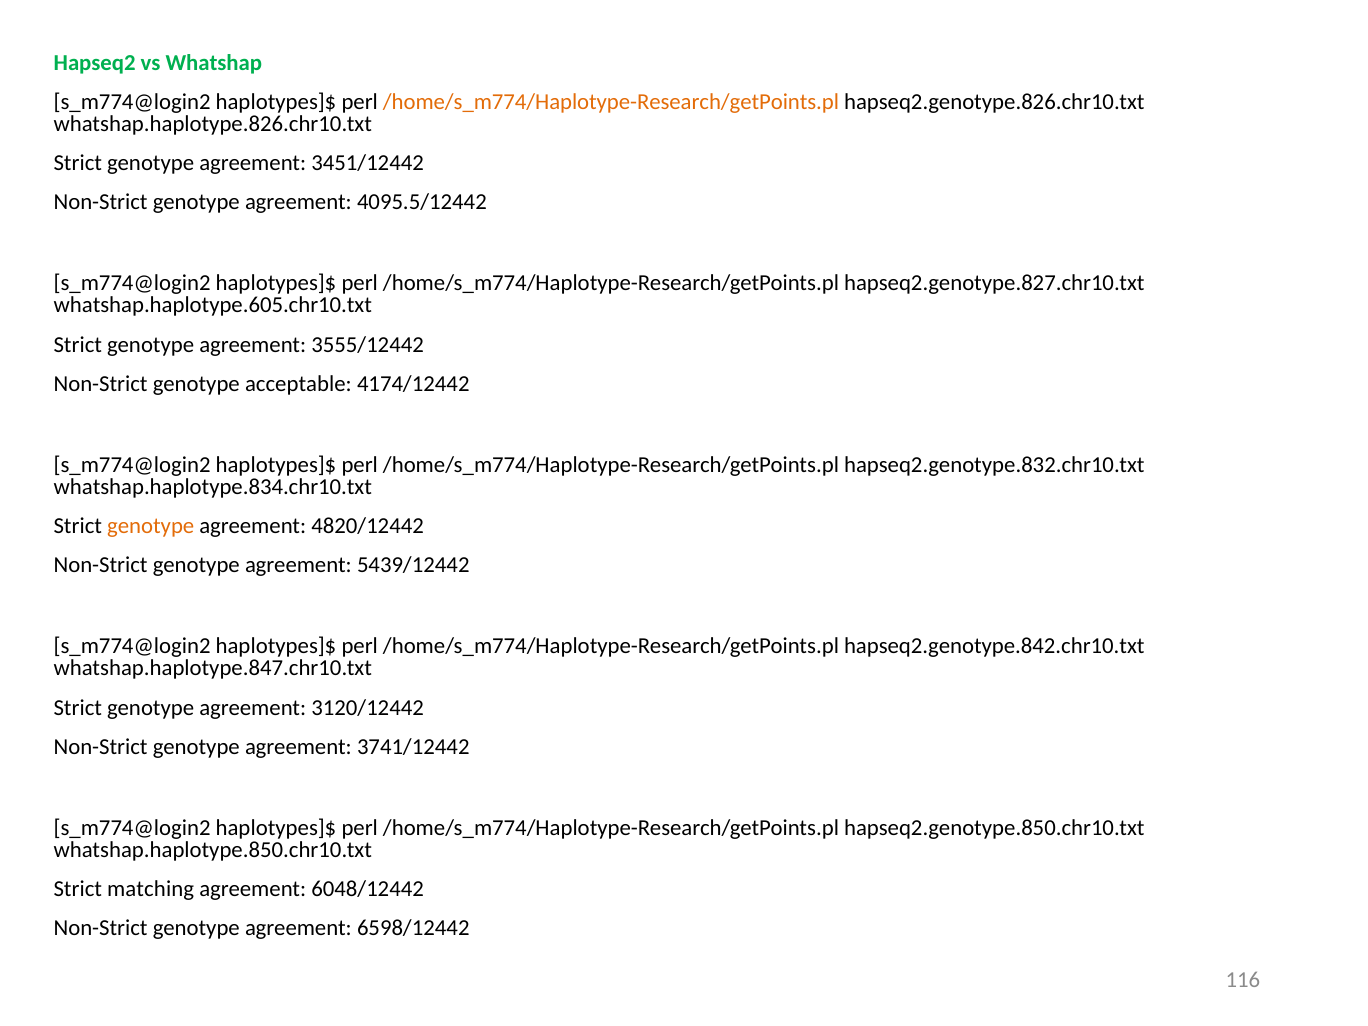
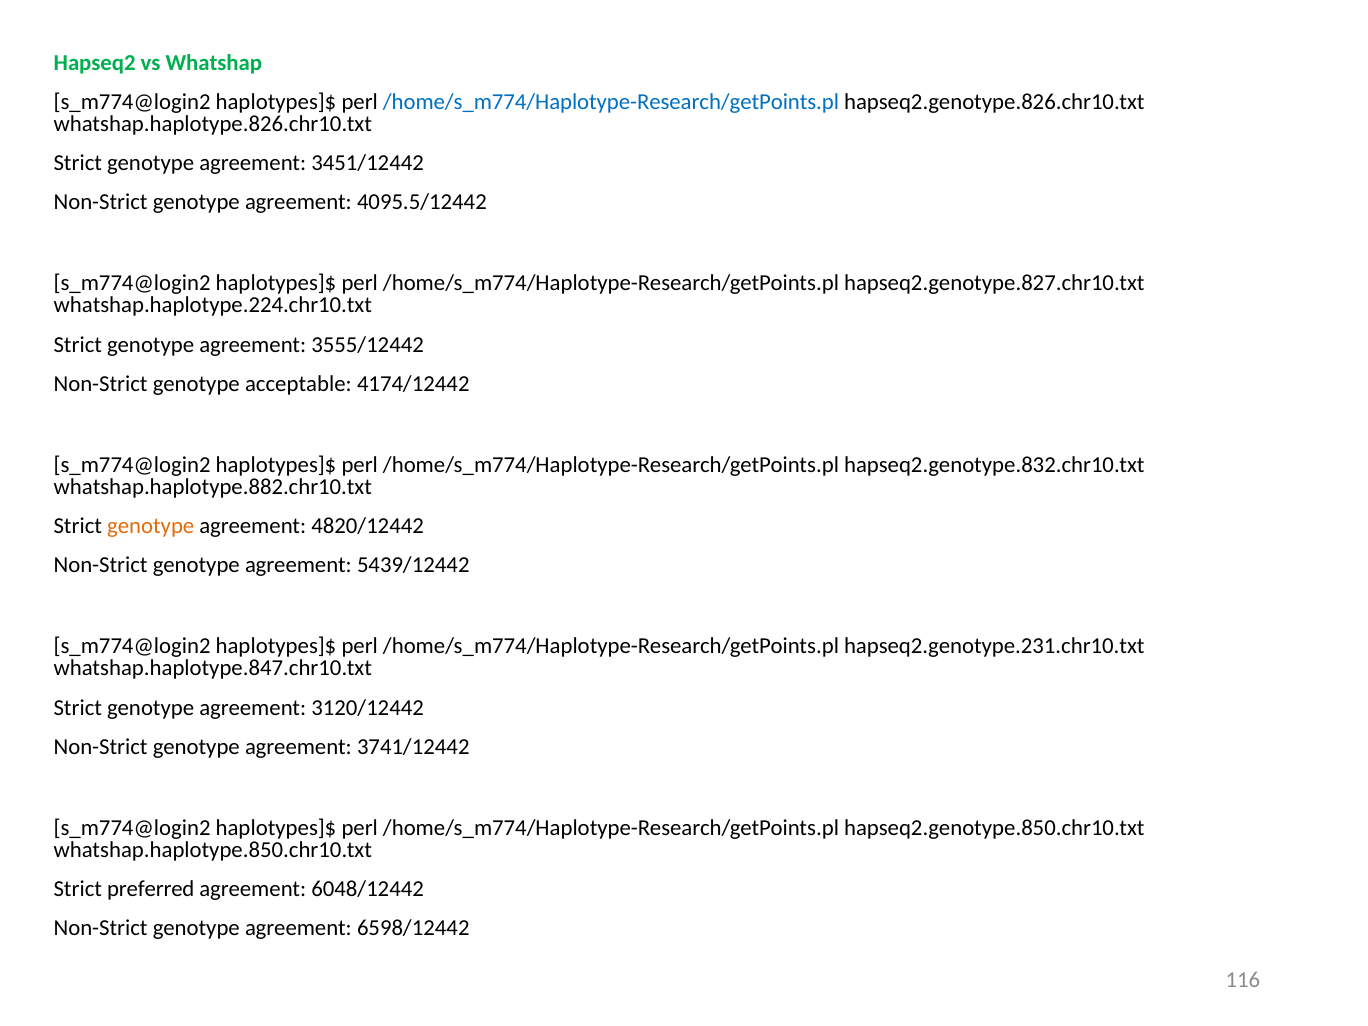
/home/s_m774/Haplotype-Research/getPoints.pl colour: orange -> blue (611, 102)
whatshap.haplotype.605.chr10.txt: whatshap.haplotype.605.chr10.txt -> whatshap.haplotype.224.chr10.txt (213, 305)
whatshap.haplotype.834.chr10.txt: whatshap.haplotype.834.chr10.txt -> whatshap.haplotype.882.chr10.txt (213, 487)
hapseq2.genotype.842.chr10.txt: hapseq2.genotype.842.chr10.txt -> hapseq2.genotype.231.chr10.txt (994, 646)
matching: matching -> preferred (151, 889)
